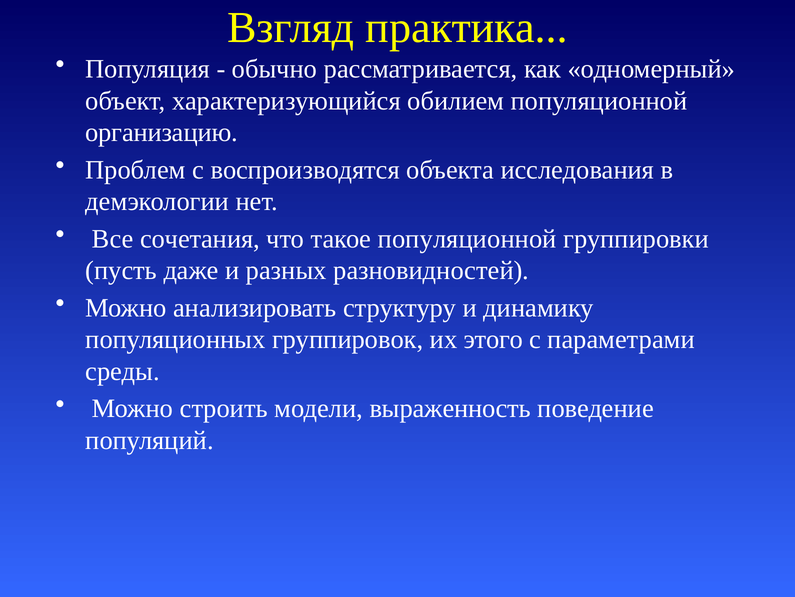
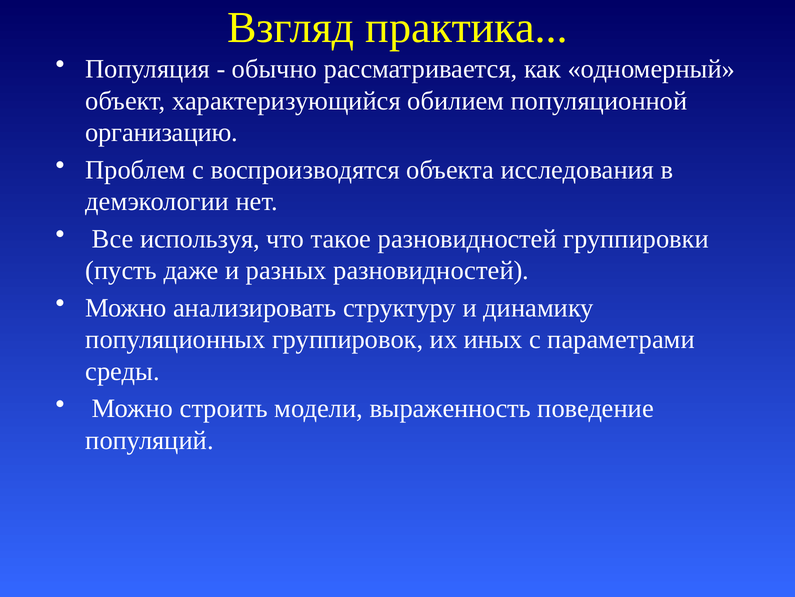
сочетания: сочетания -> используя (200, 239)
такое популяционной: популяционной -> разновидностей (467, 239)
этого: этого -> иных (493, 339)
